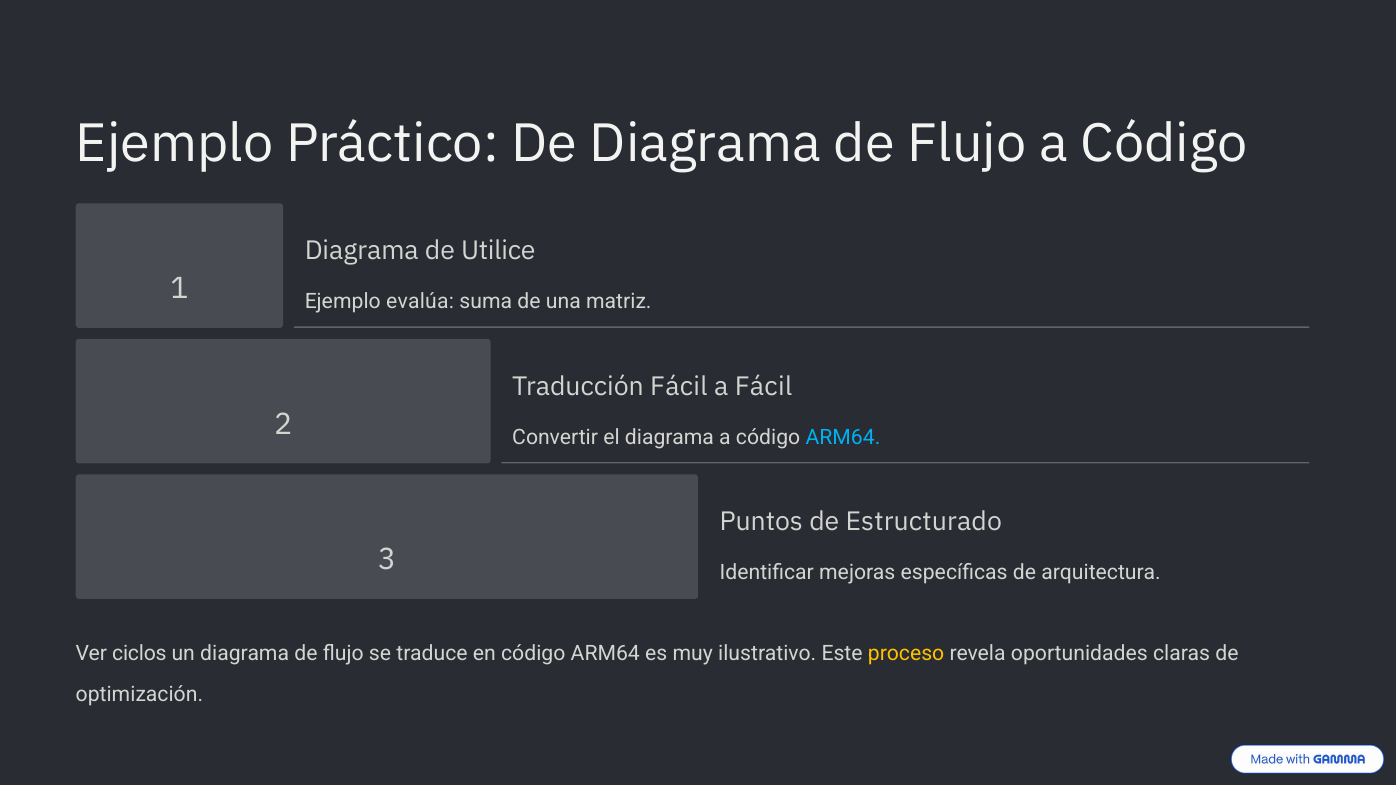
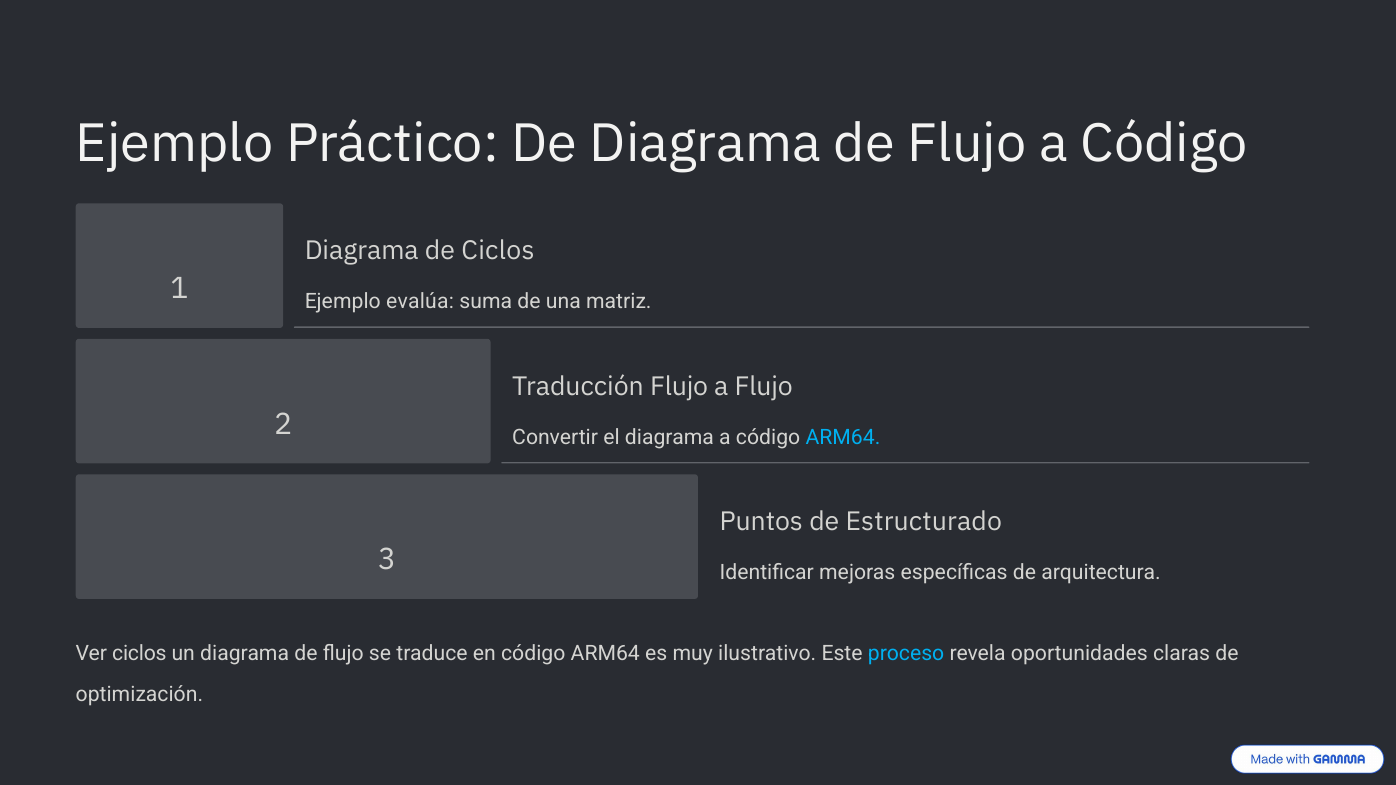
de Utilice: Utilice -> Ciclos (498, 251)
Traducción Fácil: Fácil -> Flujo (679, 386)
a Fácil: Fácil -> Flujo (764, 386)
proceso colour: yellow -> light blue (906, 653)
